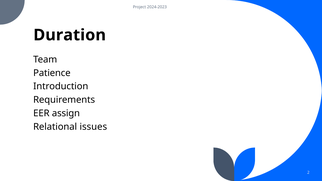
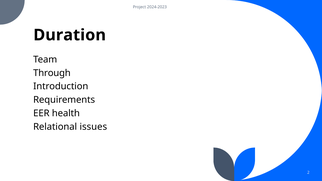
Patience: Patience -> Through (52, 73)
assign: assign -> health (66, 113)
